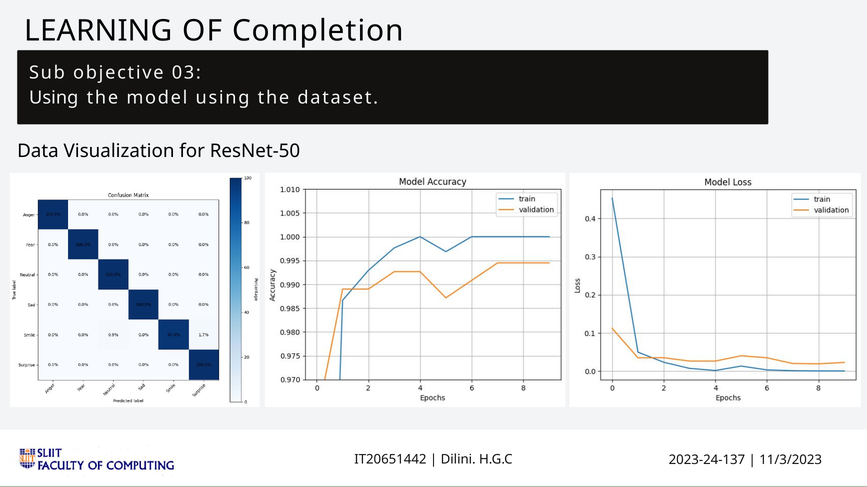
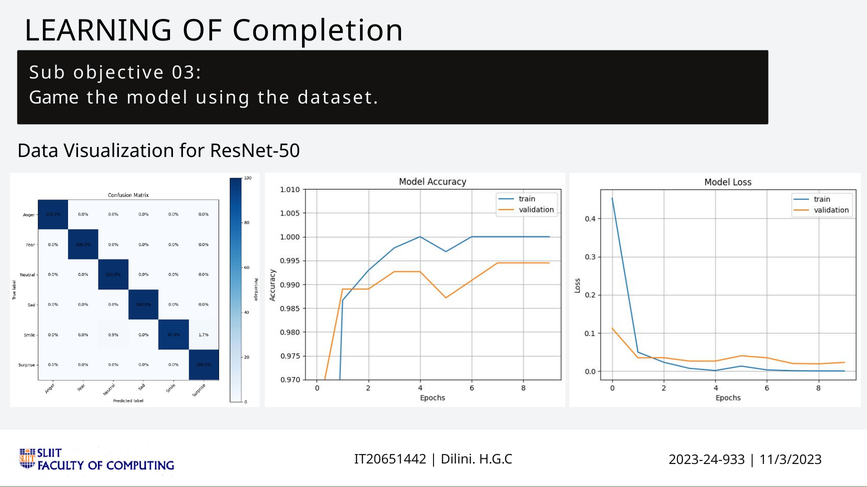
Using: Using -> Game (54, 98)
2023-24-137: 2023-24-137 -> 2023-24-933 (707, 461)
